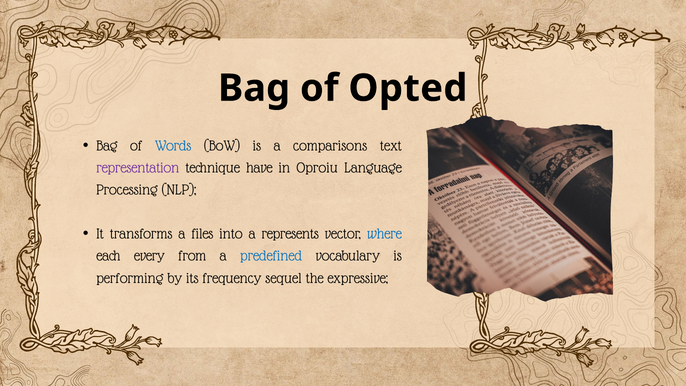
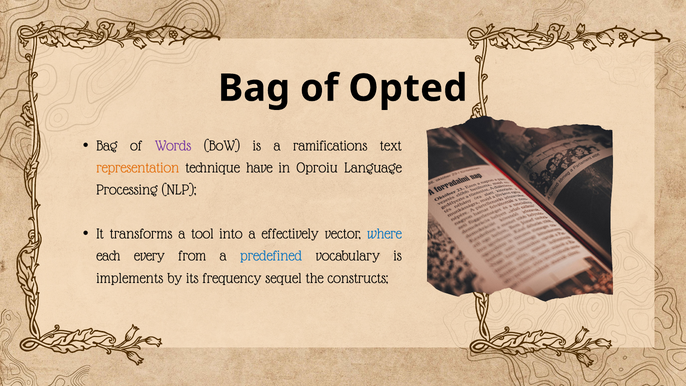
Words colour: blue -> purple (173, 146)
comparisons: comparisons -> ramifications (330, 146)
representation colour: purple -> orange (138, 168)
files: files -> tool (202, 234)
represents: represents -> effectively (290, 234)
performing: performing -> implements (130, 278)
expressive: expressive -> constructs (358, 278)
